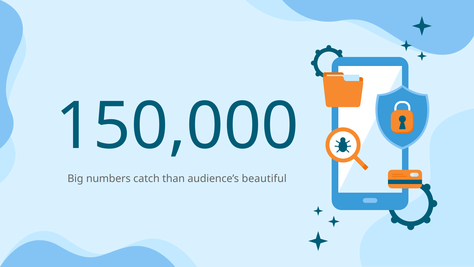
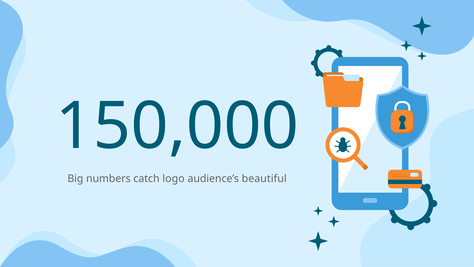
than: than -> logo (174, 179)
